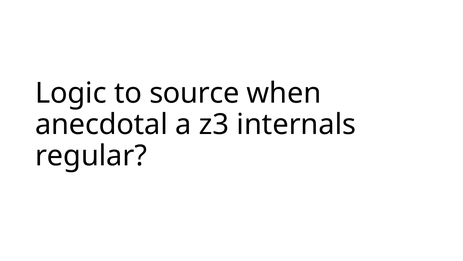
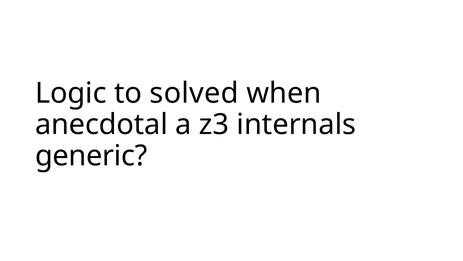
source: source -> solved (194, 93)
regular: regular -> generic (91, 156)
